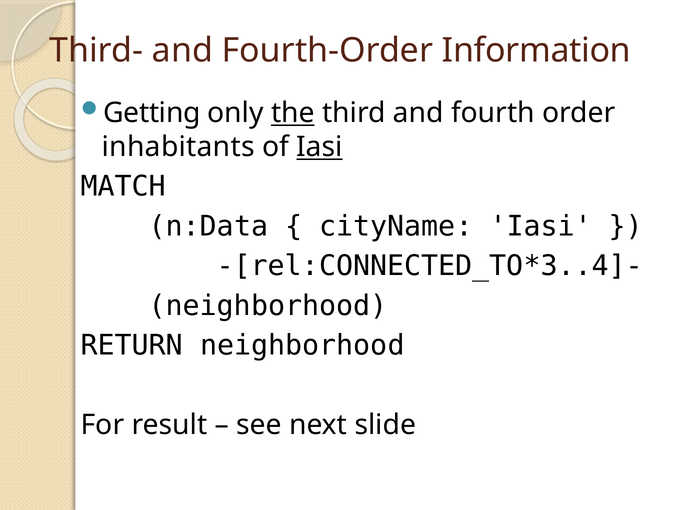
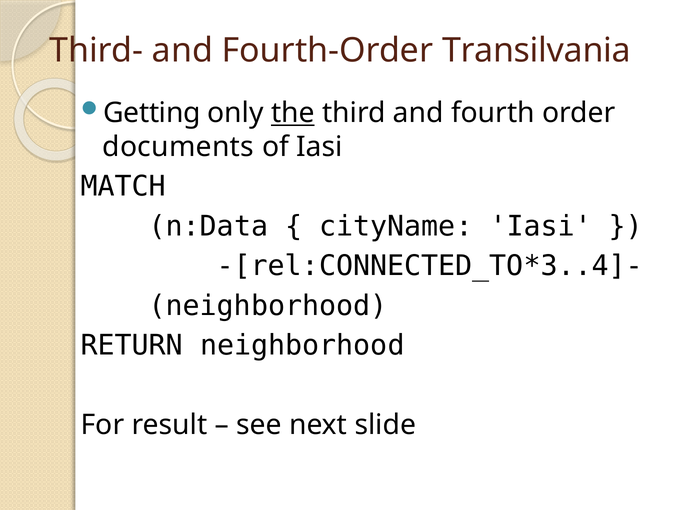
Information: Information -> Transilvania (536, 51)
inhabitants: inhabitants -> documents (178, 147)
Iasi underline: present -> none (320, 147)
